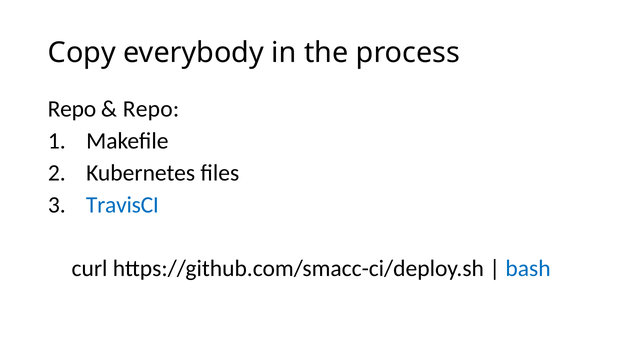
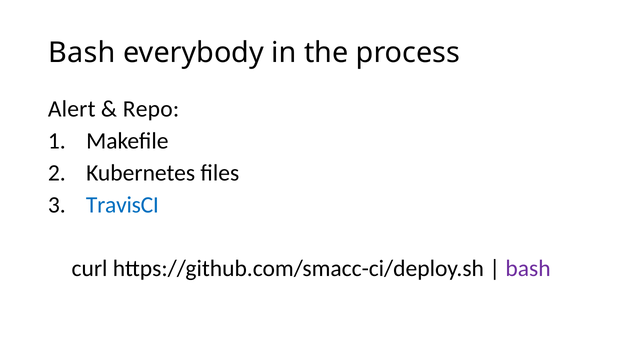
Copy: Copy -> Bash (82, 53)
Repo: Repo -> Alert (72, 109)
bash colour: blue -> purple (528, 269)
